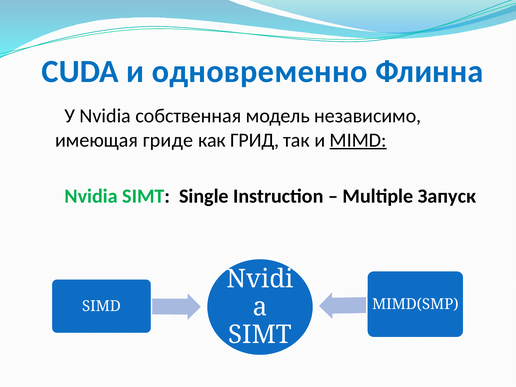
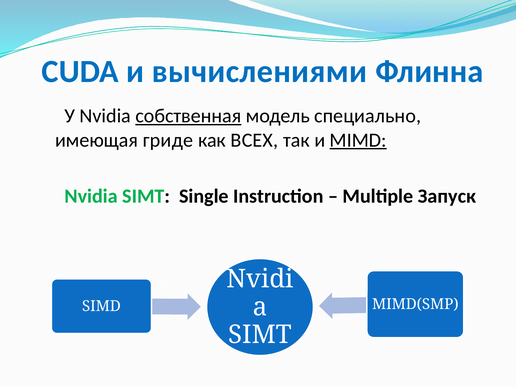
одновременно: одновременно -> вычислениями (260, 71)
собственная underline: none -> present (188, 116)
независимо: независимо -> специально (368, 116)
ГРИД: ГРИД -> ВСЕХ (254, 140)
